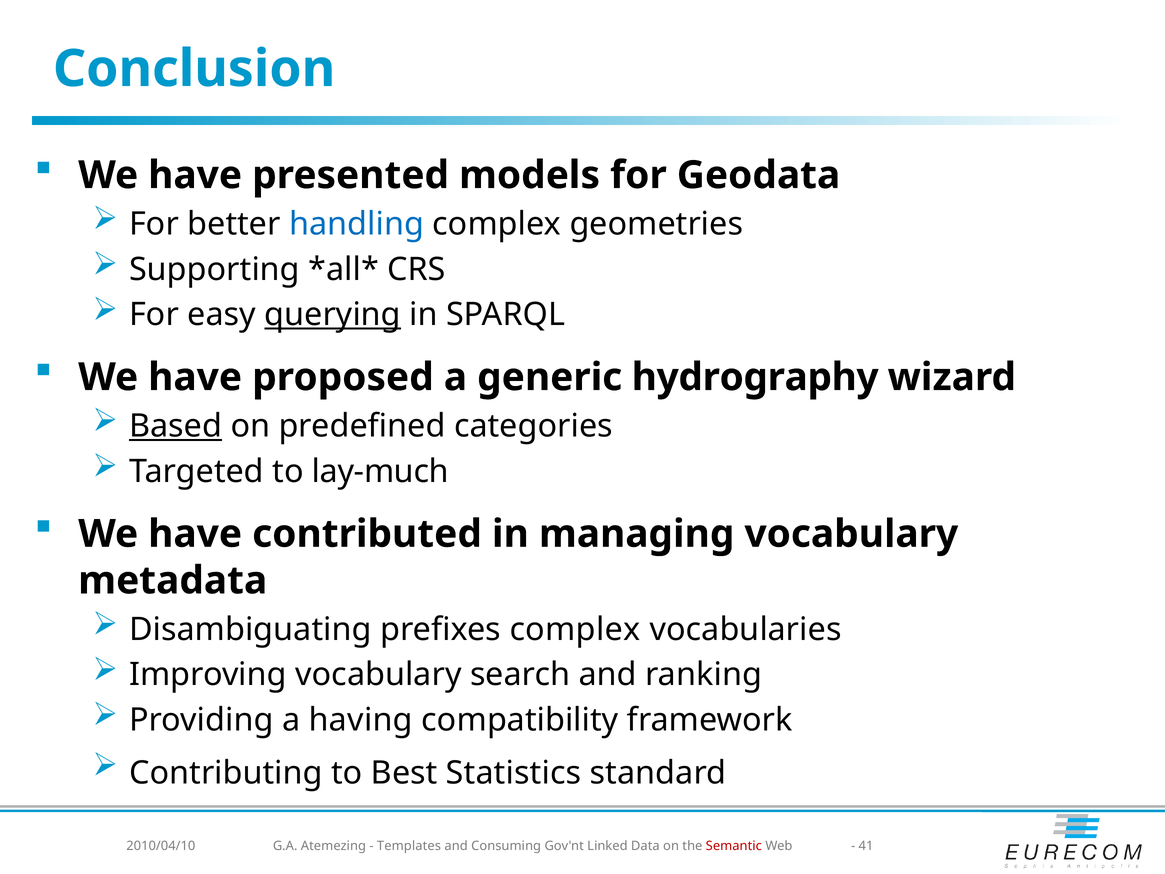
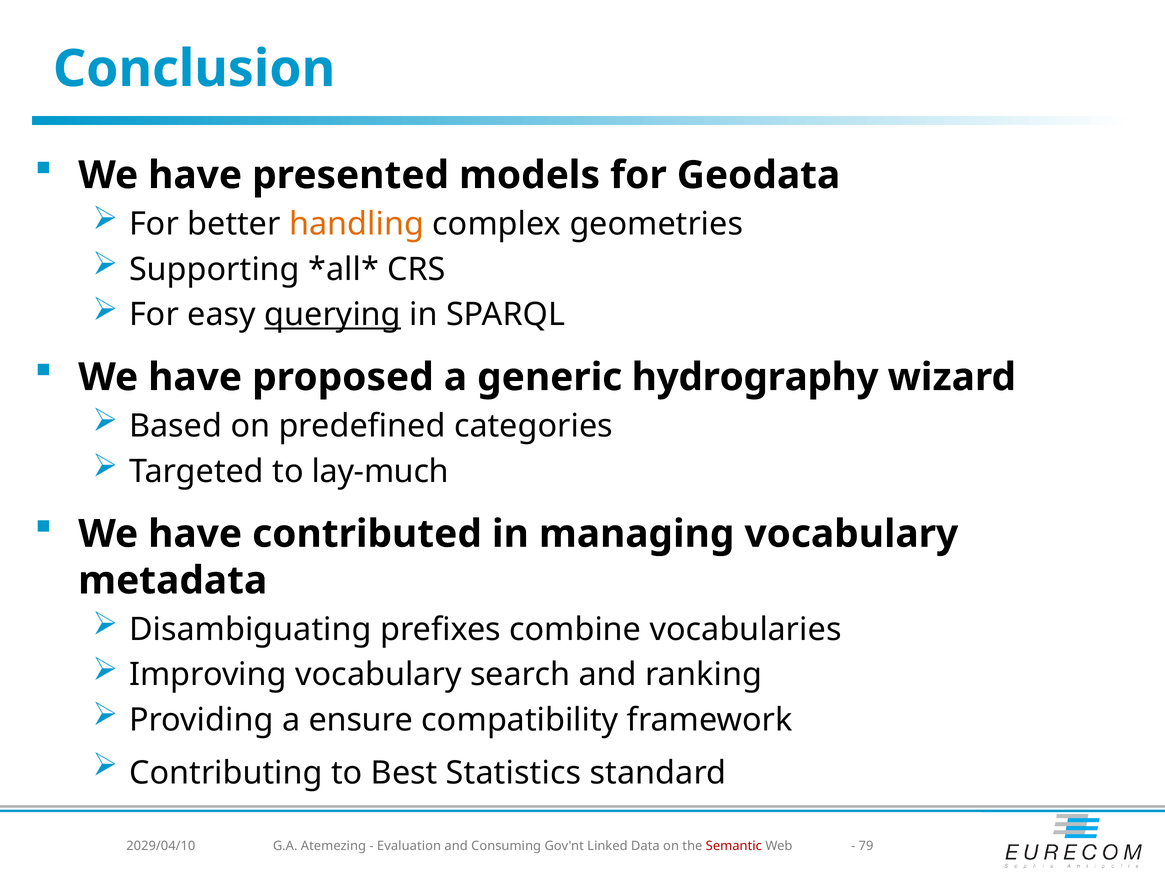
handling colour: blue -> orange (357, 224)
Based underline: present -> none (176, 426)
prefixes complex: complex -> combine (575, 629)
having: having -> ensure (361, 720)
2010/04/10: 2010/04/10 -> 2029/04/10 (161, 846)
Templates: Templates -> Evaluation (409, 846)
41: 41 -> 79 (866, 846)
